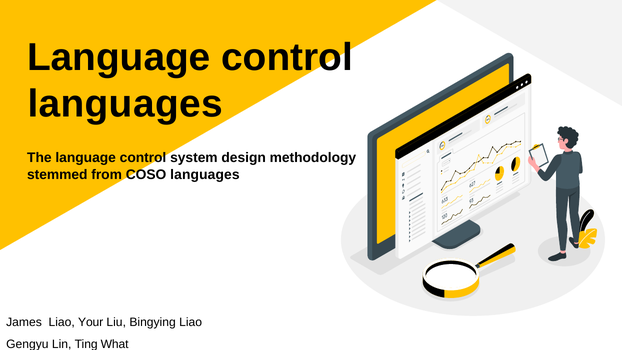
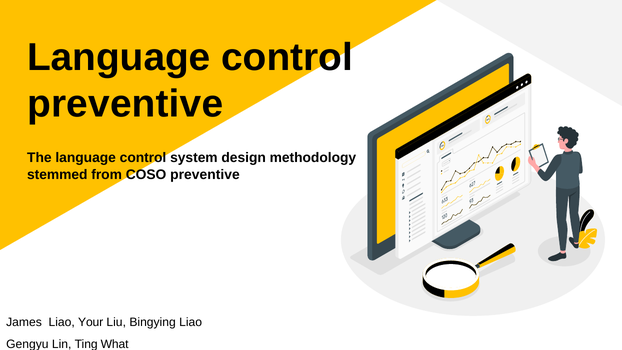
languages: languages -> preventive (125, 104)
COSO languages: languages -> preventive (205, 174)
